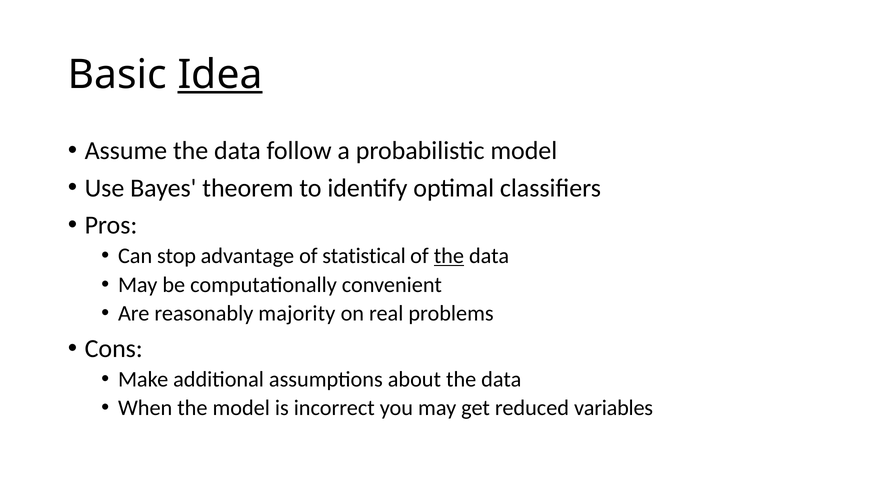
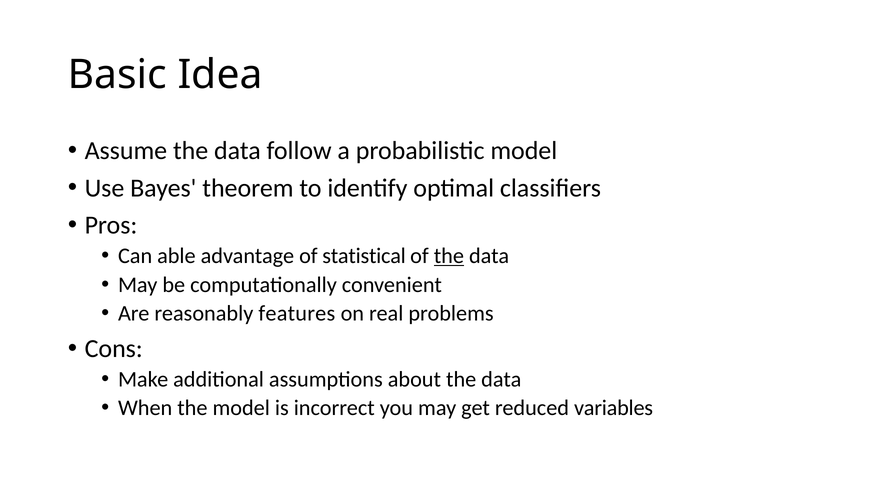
Idea underline: present -> none (220, 75)
stop: stop -> able (176, 256)
majority: majority -> features (297, 313)
